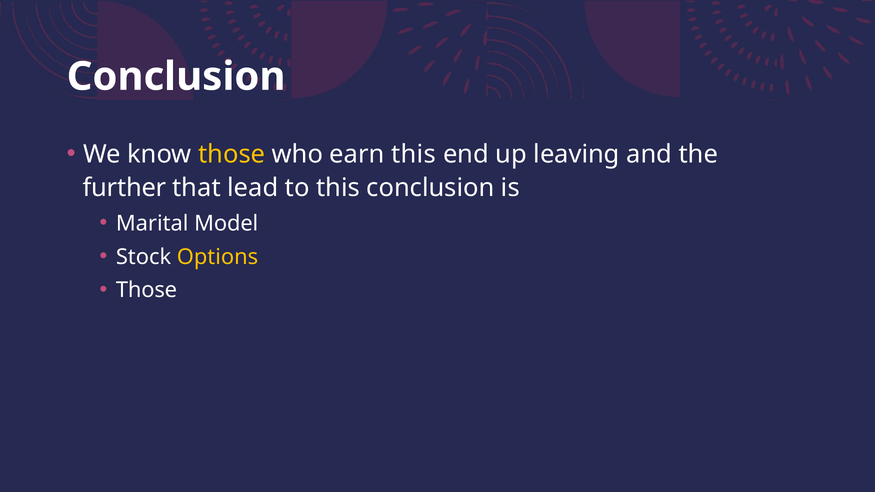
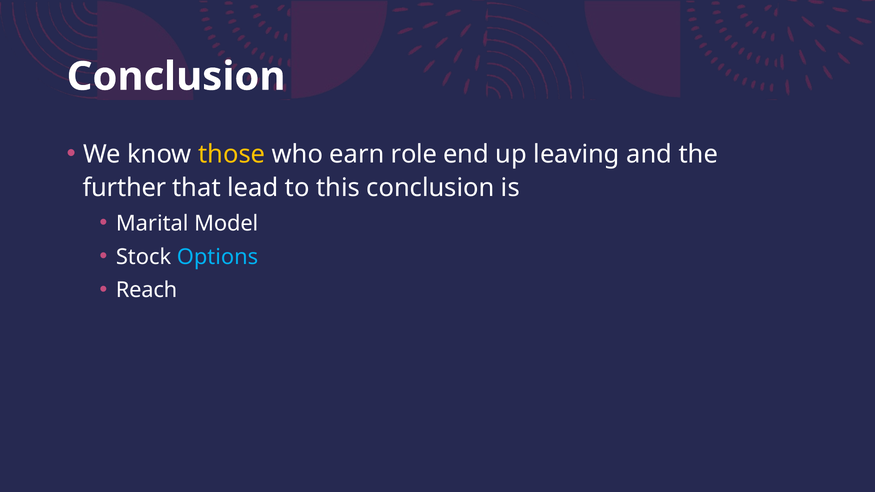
earn this: this -> role (414, 154)
Options colour: yellow -> light blue (217, 257)
Those: Those -> Reach (147, 290)
